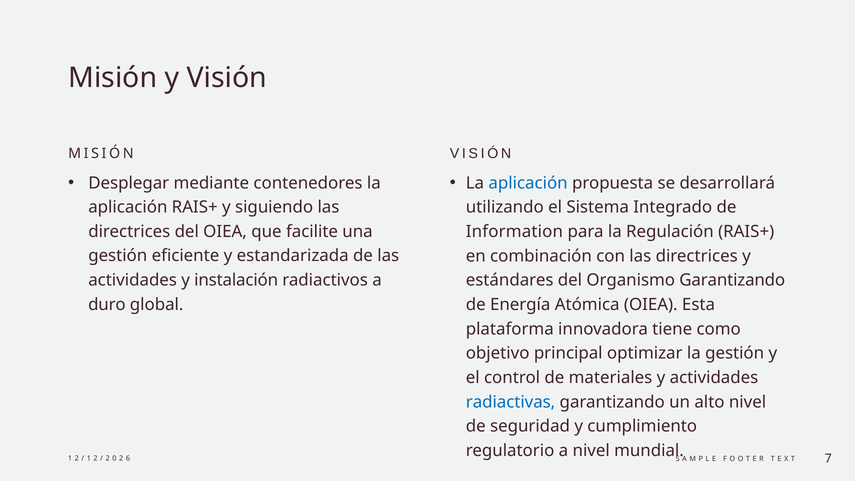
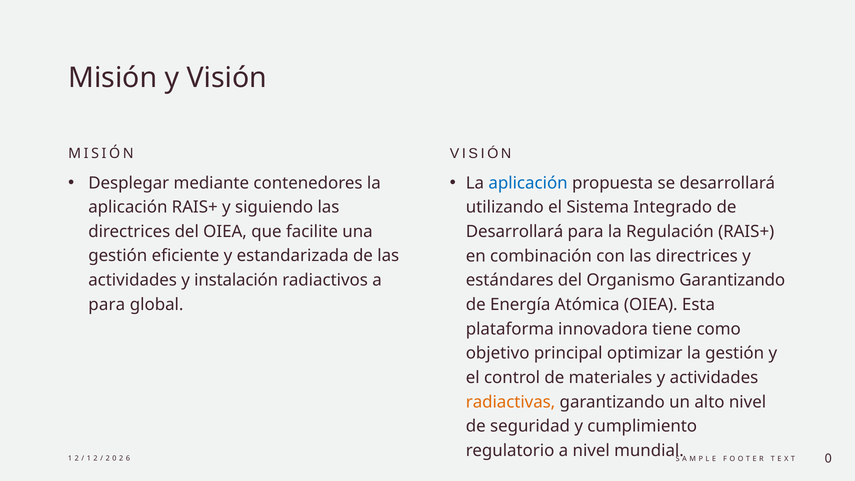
Information: Information -> Desarrollará (515, 232)
duro: duro -> para (107, 304)
radiactivas colour: blue -> orange (511, 402)
7: 7 -> 0 (828, 458)
